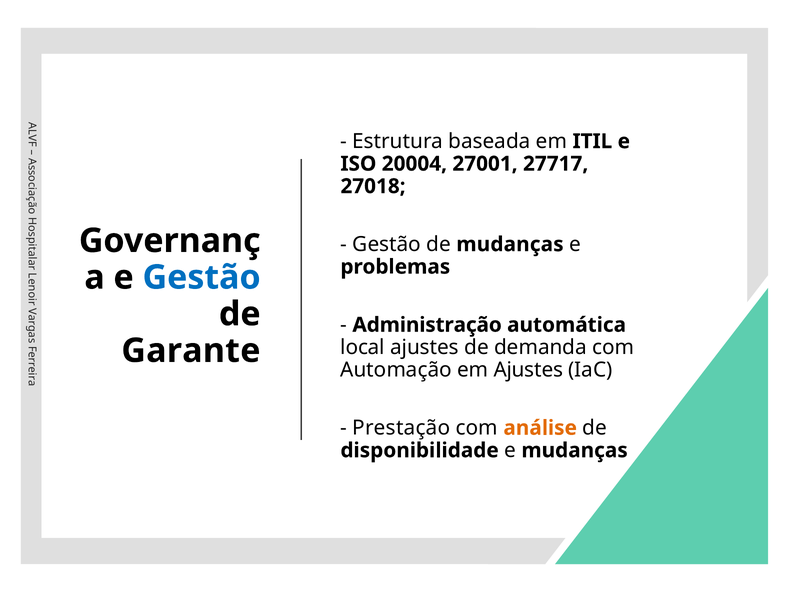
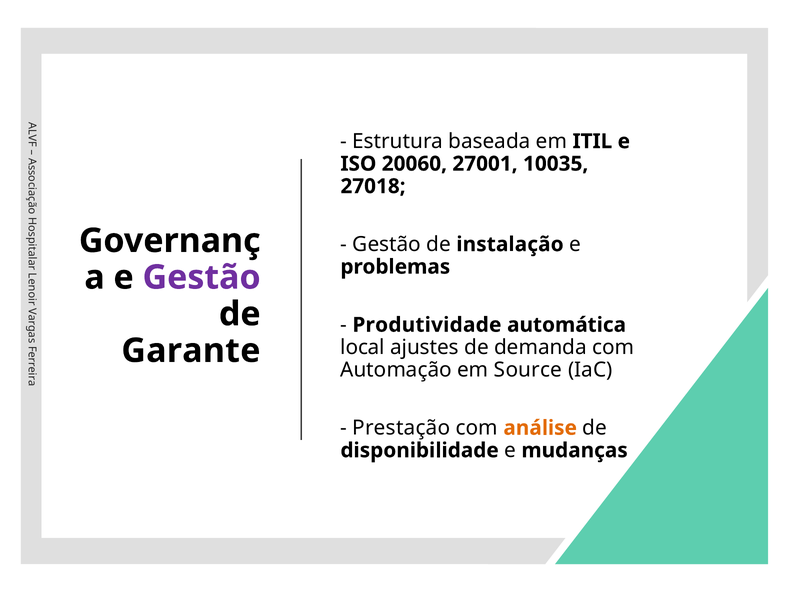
20004: 20004 -> 20060 (414, 164)
27717: 27717 -> 10035 (556, 164)
de mudanças: mudanças -> instalação (510, 244)
Gestão colour: blue -> purple (202, 277)
Administração: Administração -> Produtividade (427, 325)
em Ajustes: Ajustes -> Source (528, 370)
